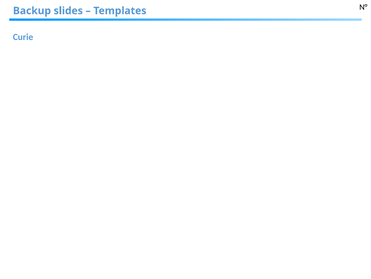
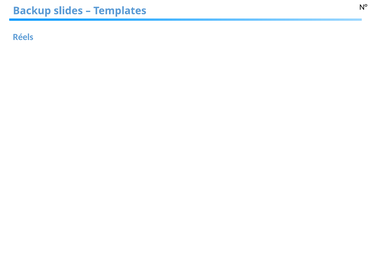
Curie: Curie -> Réels (23, 37)
